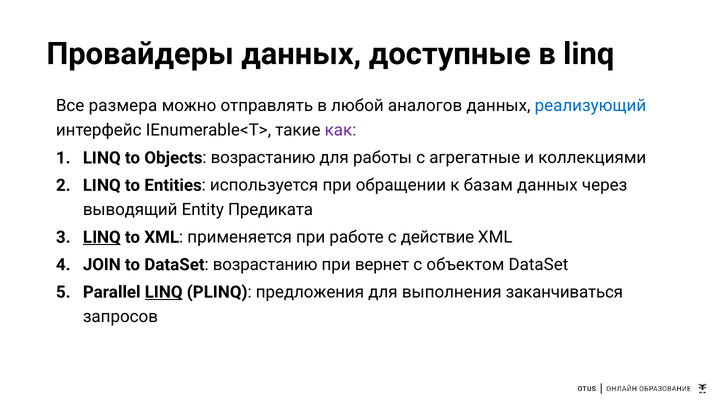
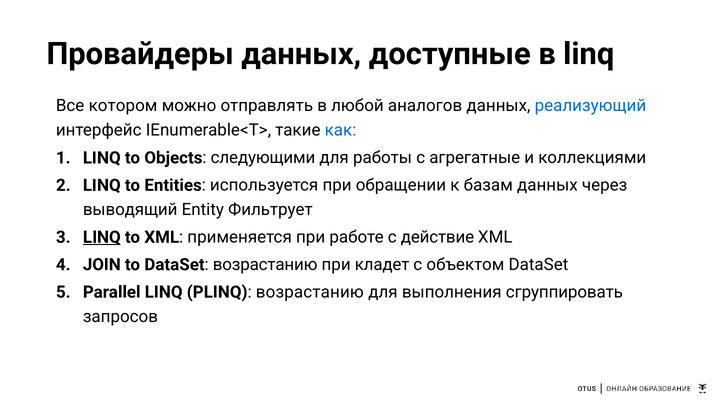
размера: размера -> котором (123, 106)
как colour: purple -> blue (341, 130)
Objects возрастанию: возрастанию -> следующими (263, 158)
Предиката: Предиката -> Фильтрует (270, 210)
вернет: вернет -> кладет (382, 265)
LINQ underline: present -> none (164, 292)
PLINQ предложения: предложения -> возрастанию (310, 292)
заканчиваться: заканчиваться -> сгруппировать (564, 292)
